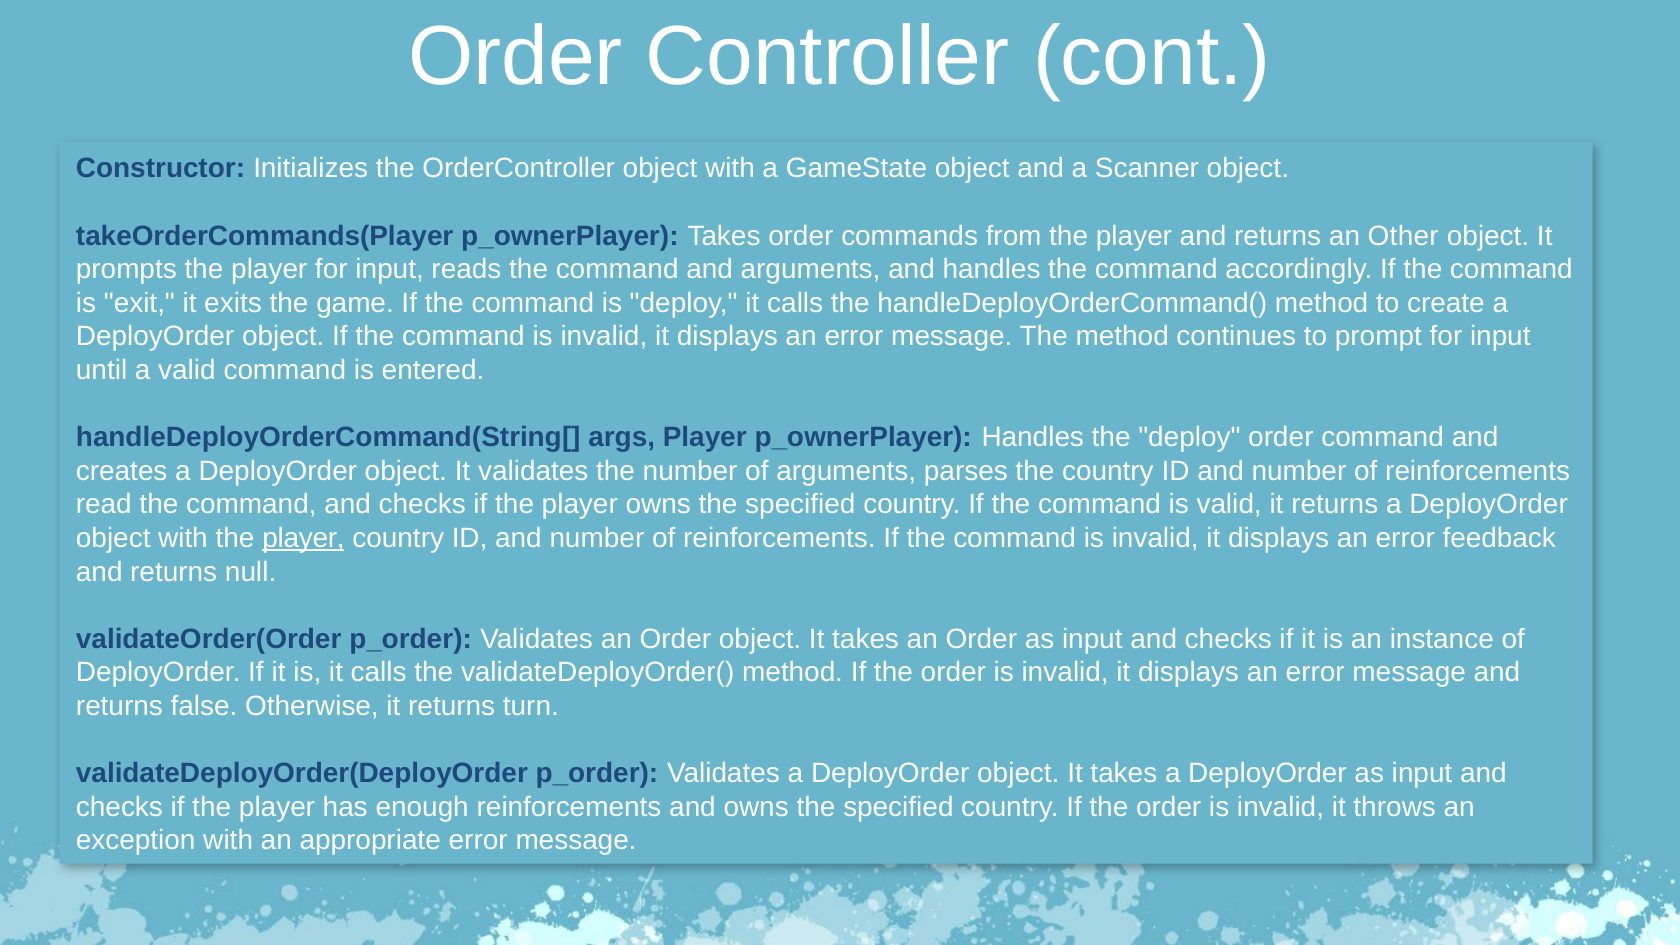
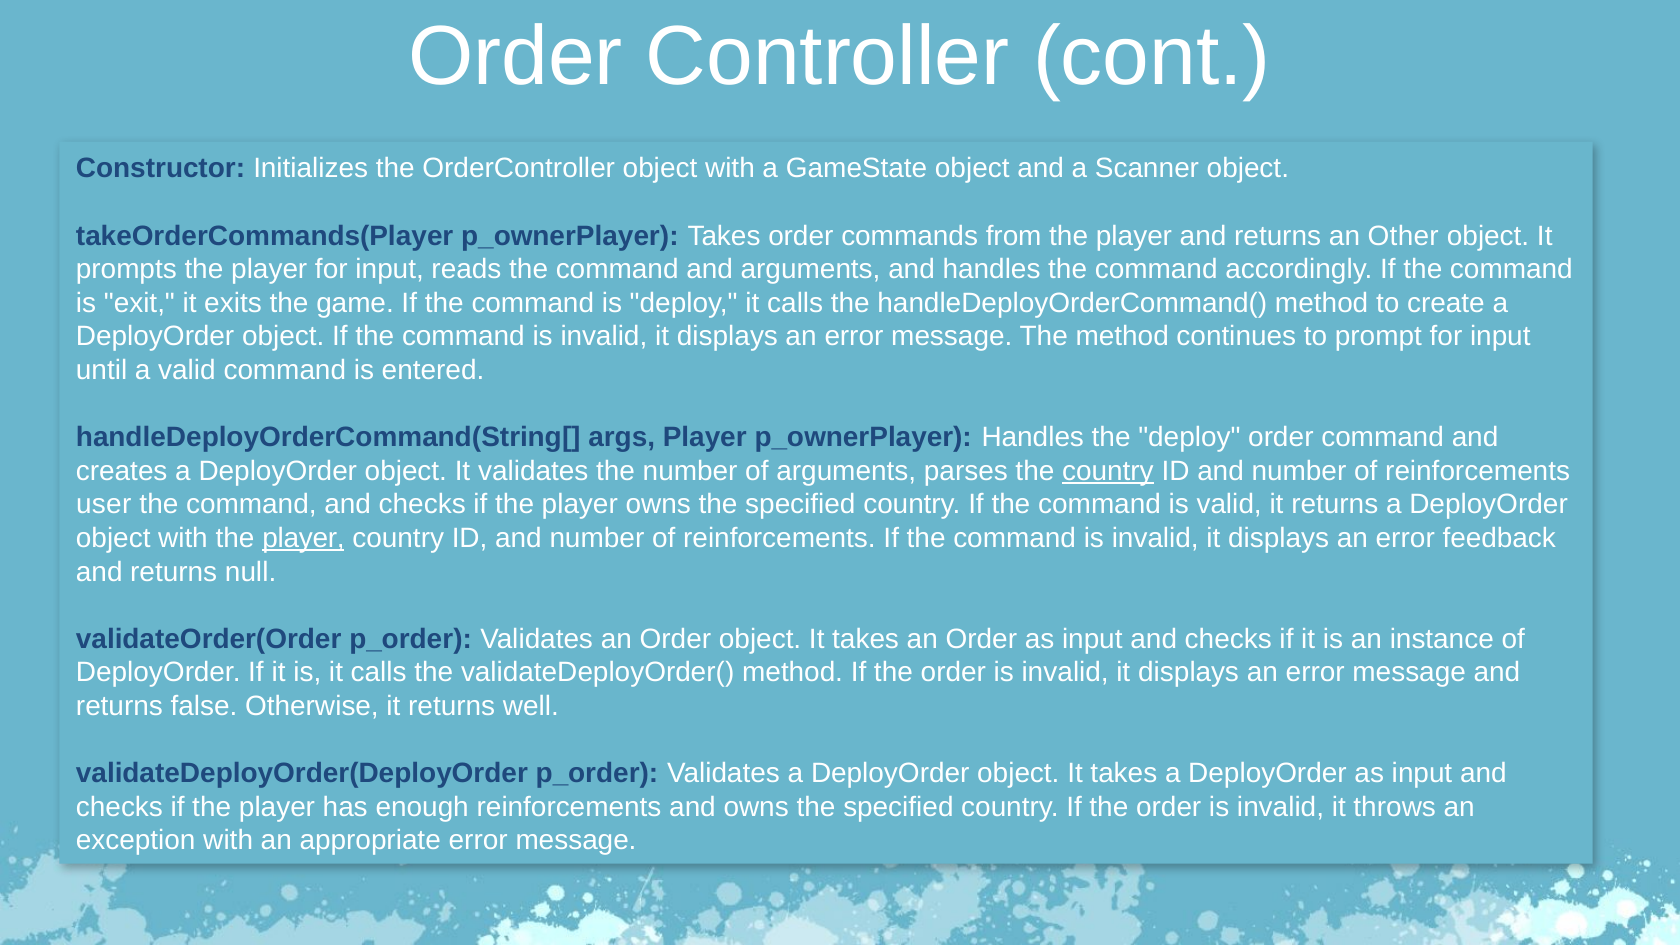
country underline: none -> present (1108, 471)
read: read -> user (104, 505)
turn: turn -> well (531, 706)
